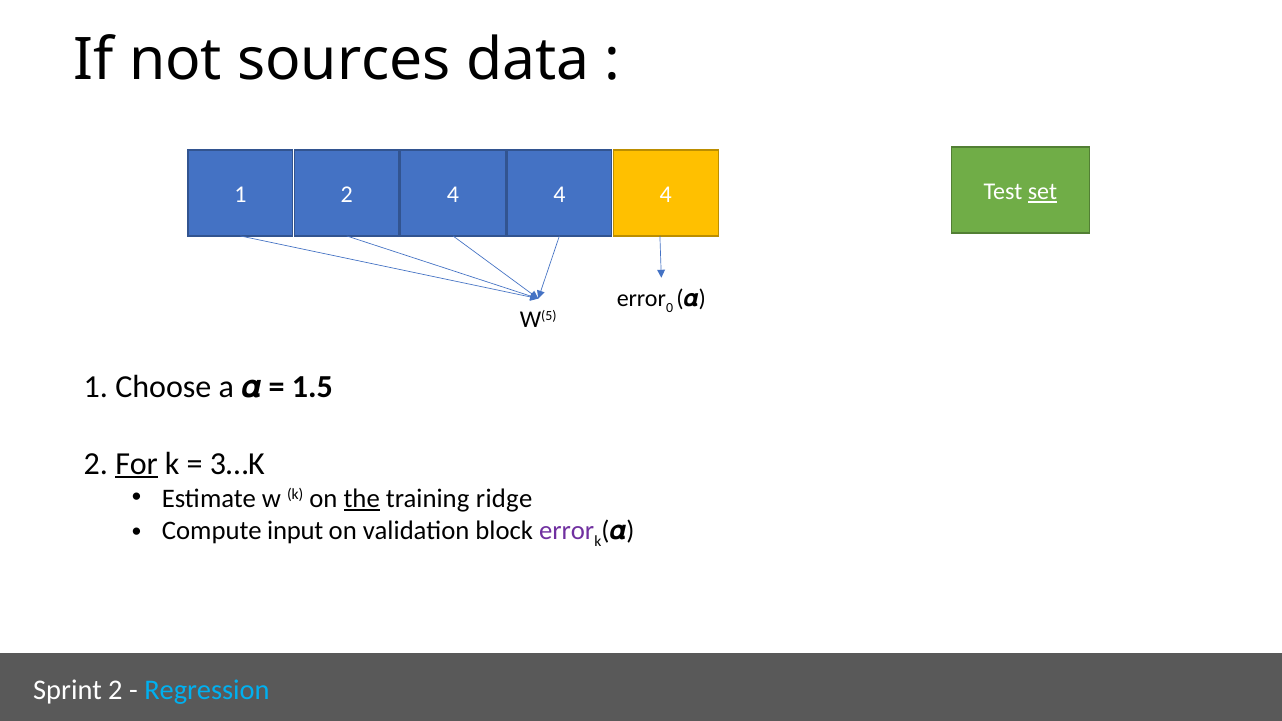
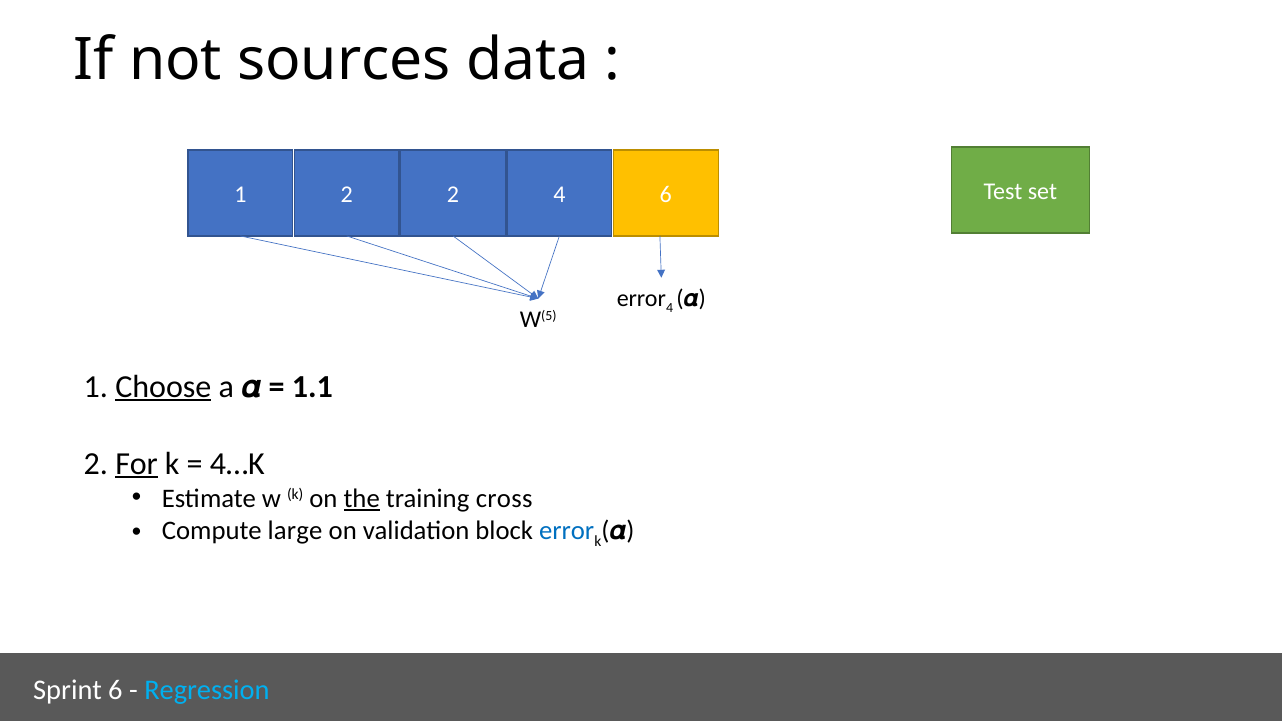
set underline: present -> none (1042, 192)
2 4: 4 -> 2 (453, 195)
4: 4 -> 6 (666, 195)
error 0: 0 -> 4 (670, 308)
Choose underline: none -> present (163, 387)
1.5: 1.5 -> 1.1 (312, 387)
3…K: 3…K -> 4…K (237, 464)
ridge: ridge -> cross (504, 499)
input: input -> large (295, 531)
error colour: purple -> blue (567, 531)
Sprint 2: 2 -> 6 (115, 690)
